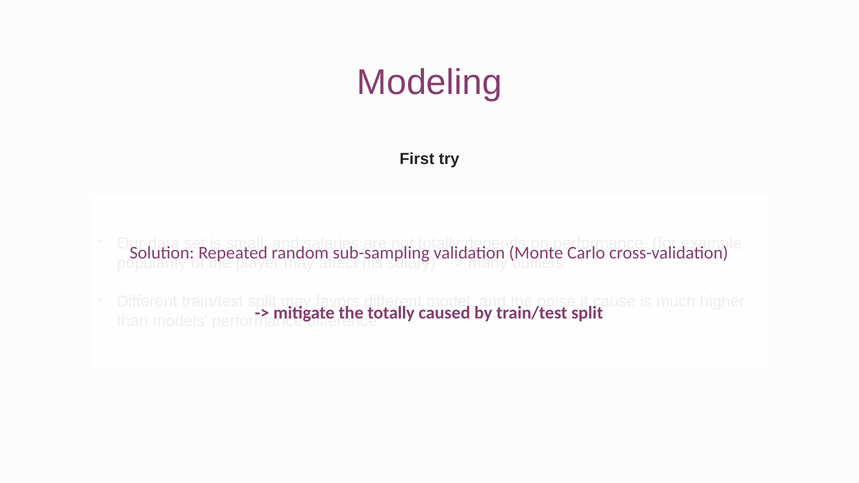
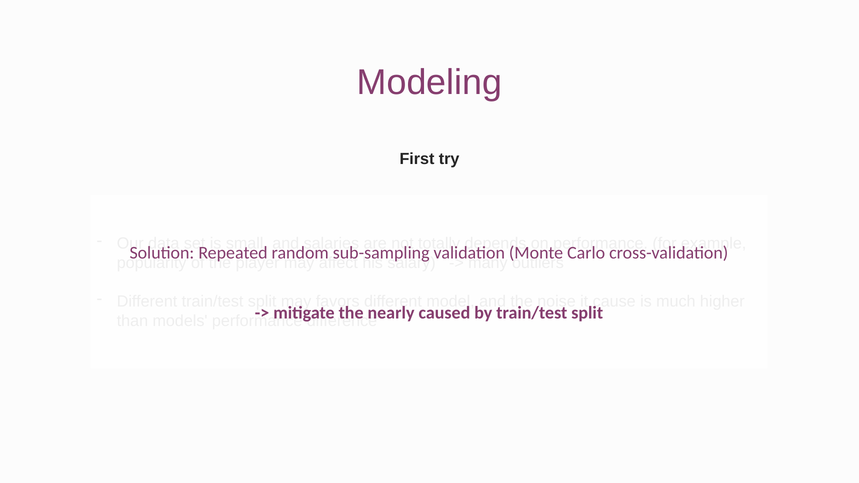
totally: totally -> nearly (391, 313)
